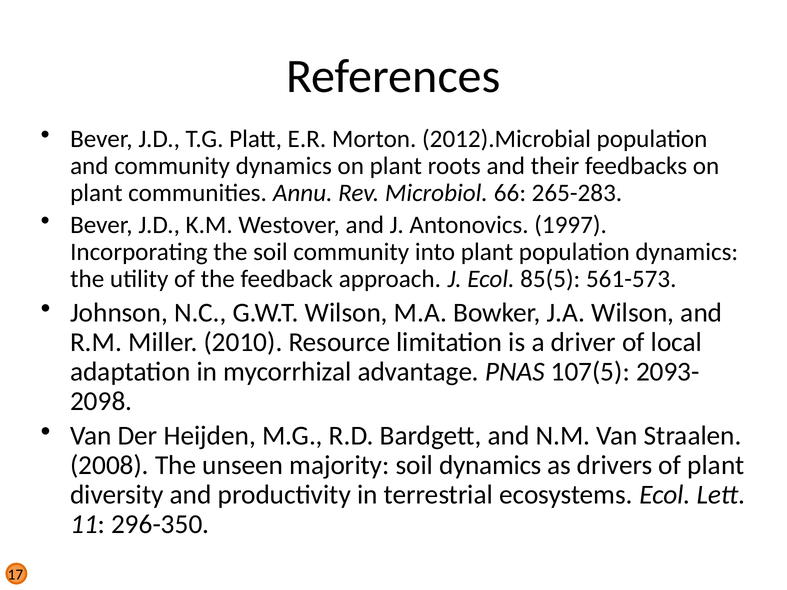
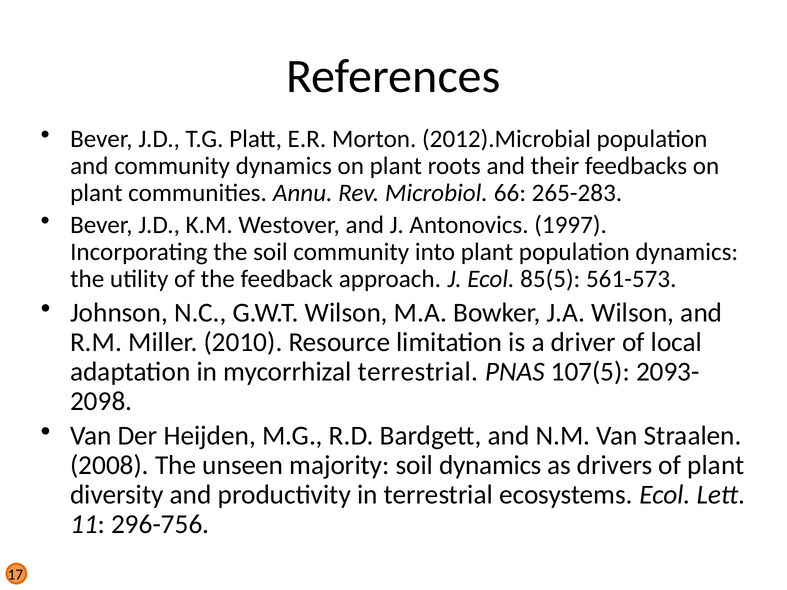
mycorrhizal advantage: advantage -> terrestrial (418, 372)
296-350: 296-350 -> 296-756 (160, 524)
